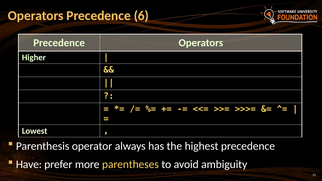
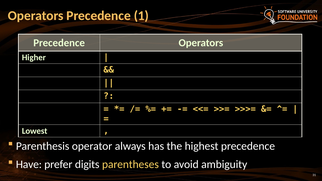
6: 6 -> 1 (141, 16)
more: more -> digits (87, 165)
